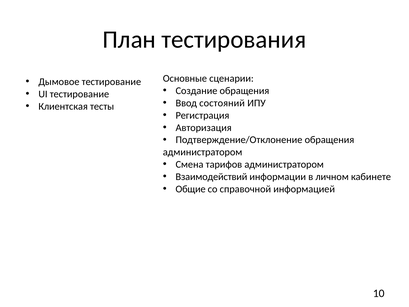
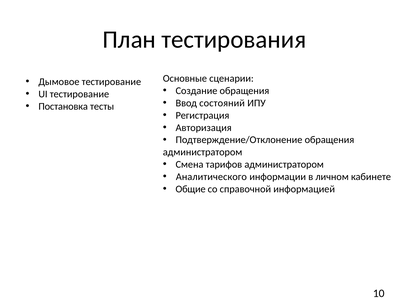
Клиентская: Клиентская -> Постановка (63, 106)
Взаимодействий: Взаимодействий -> Аналитического (211, 177)
